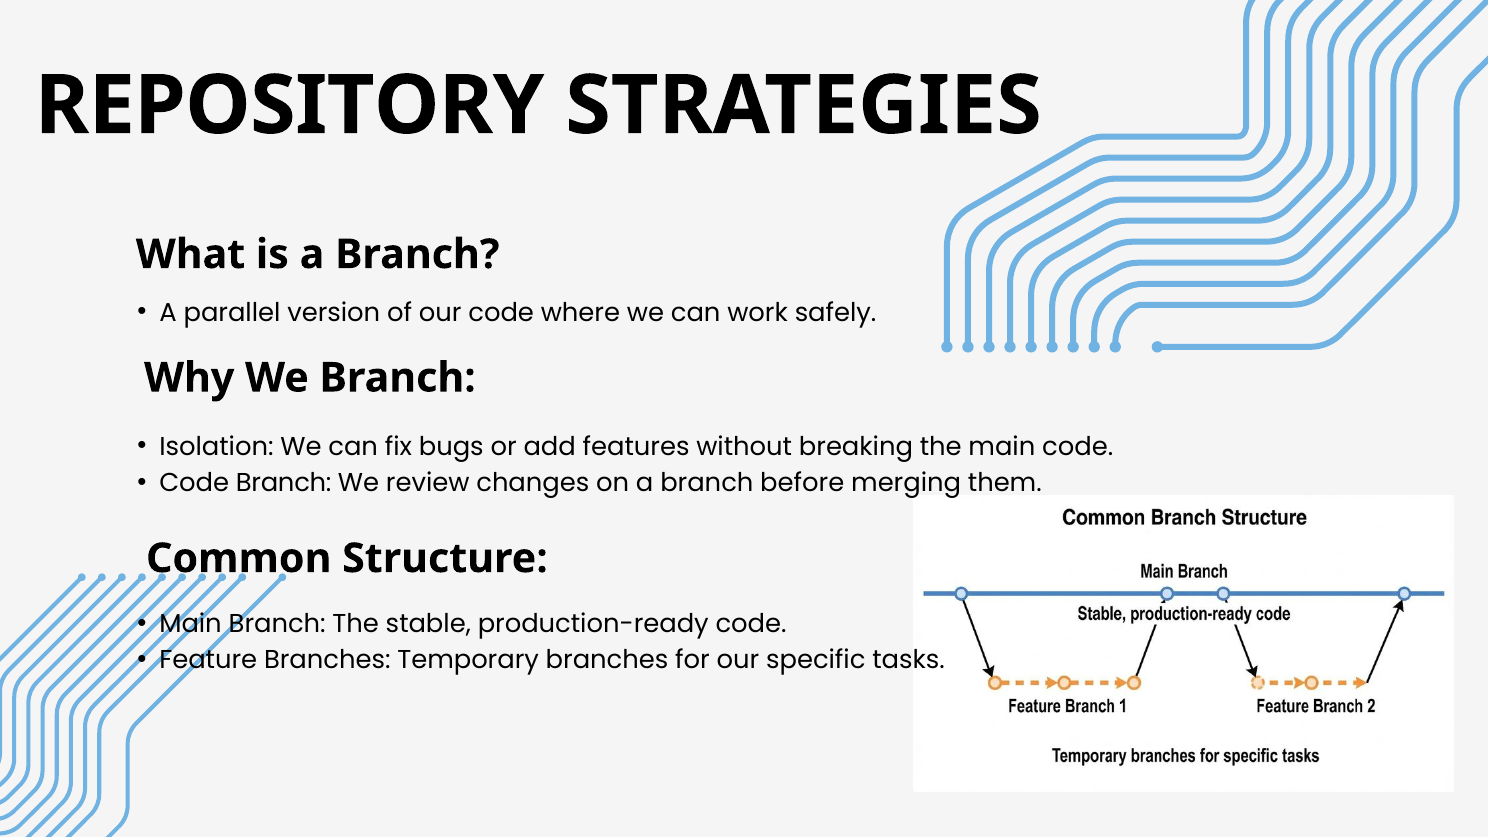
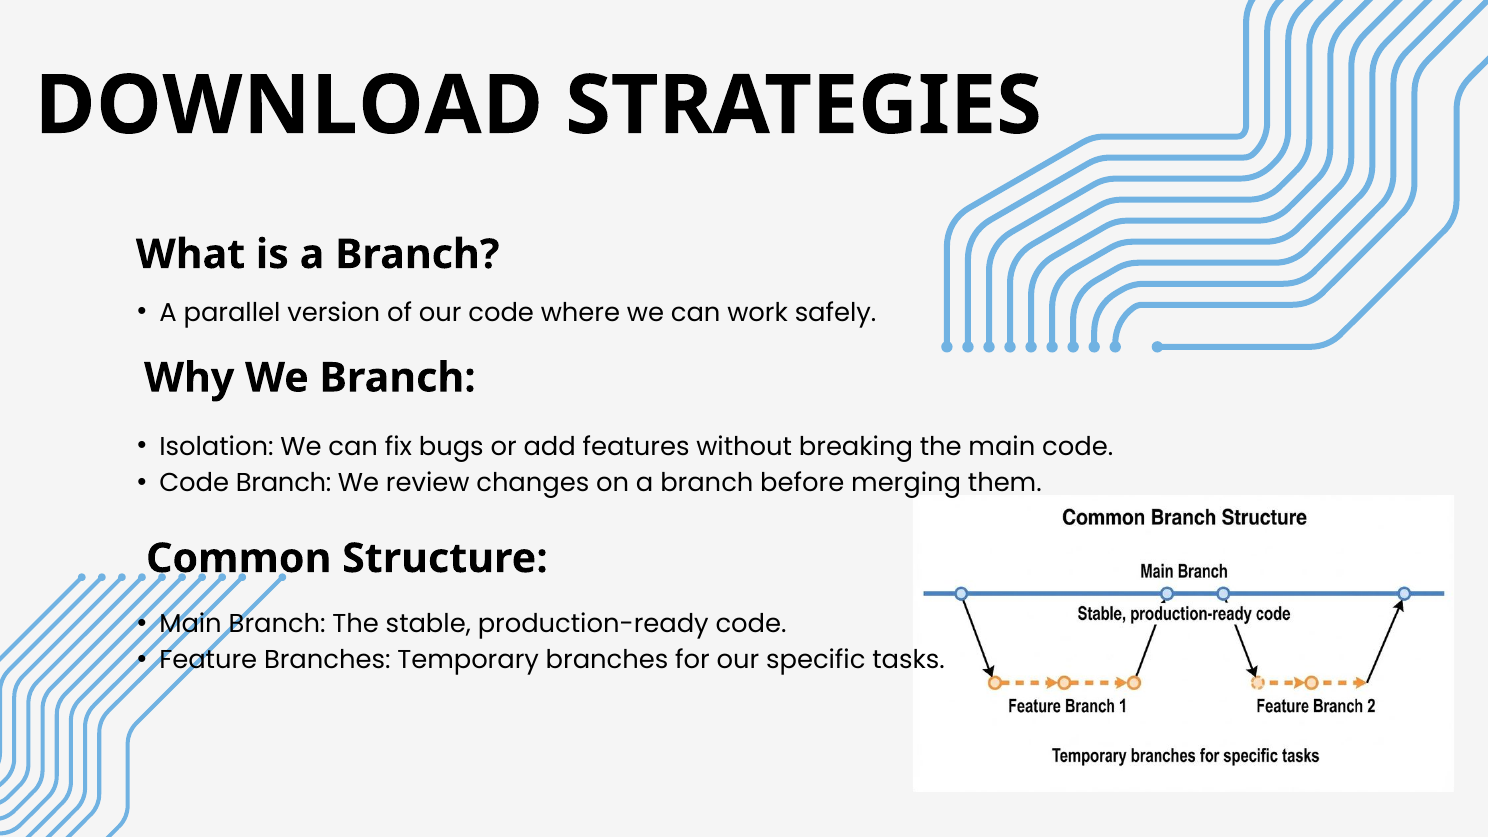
REPOSITORY: REPOSITORY -> DOWNLOAD (289, 106)
